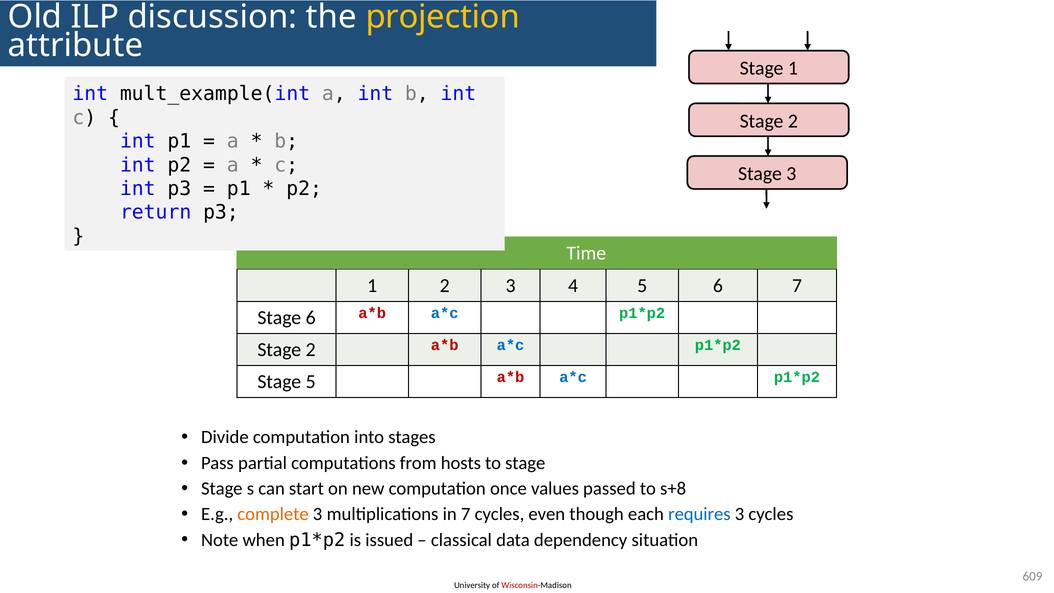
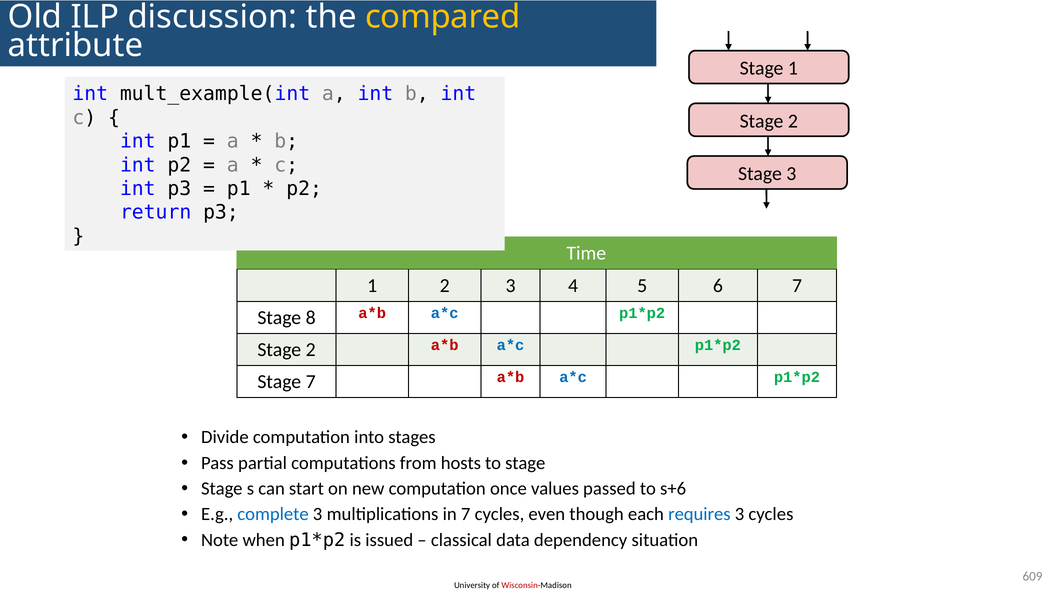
projection: projection -> compared (443, 17)
Stage 6: 6 -> 8 (311, 318)
Stage 5: 5 -> 7 (311, 382)
s+8: s+8 -> s+6 (673, 488)
complete colour: orange -> blue (273, 514)
